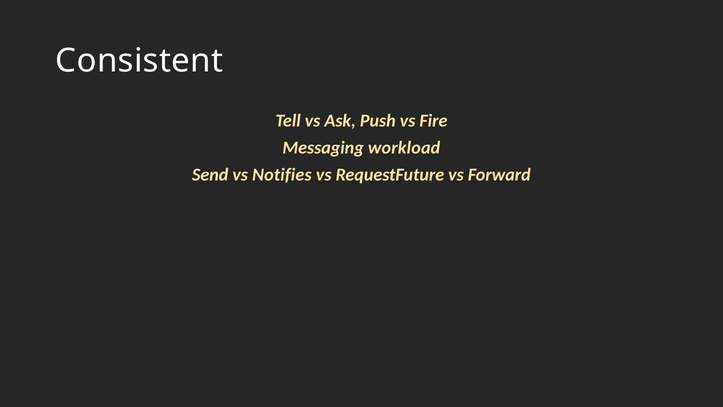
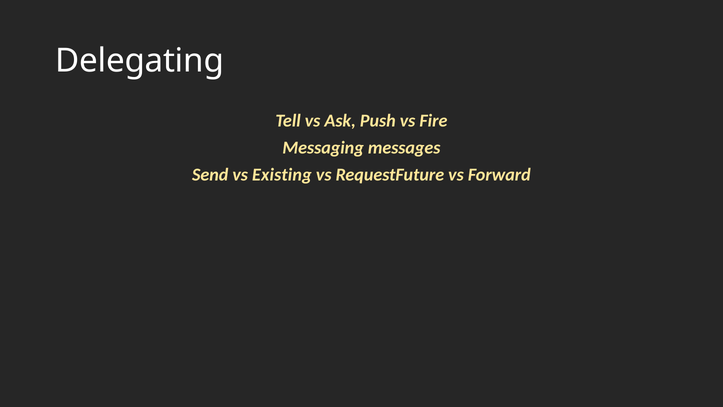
Consistent: Consistent -> Delegating (140, 61)
workload: workload -> messages (404, 148)
Notifies: Notifies -> Existing (282, 175)
